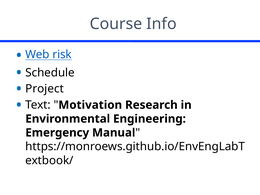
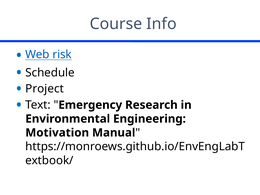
Motivation: Motivation -> Emergency (90, 105)
Emergency: Emergency -> Motivation (57, 133)
